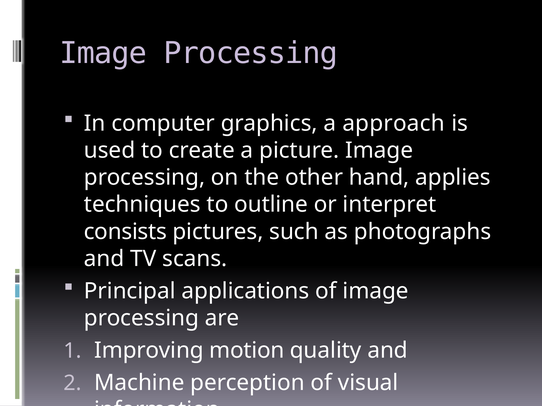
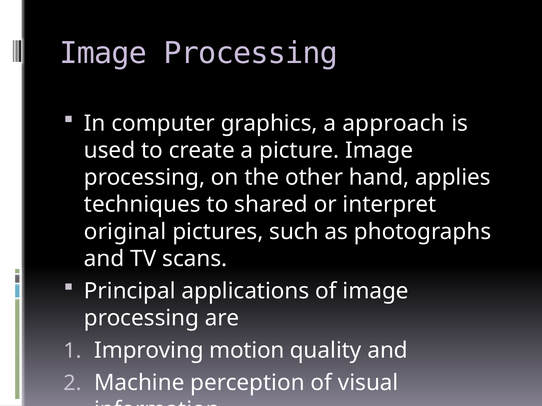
outline: outline -> shared (271, 205)
consists: consists -> original (125, 232)
